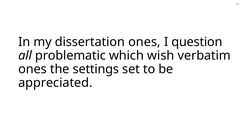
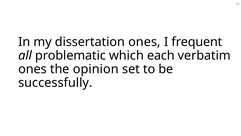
question: question -> frequent (197, 42)
wish: wish -> each (161, 55)
settings: settings -> opinion (96, 69)
appreciated: appreciated -> successfully (55, 82)
